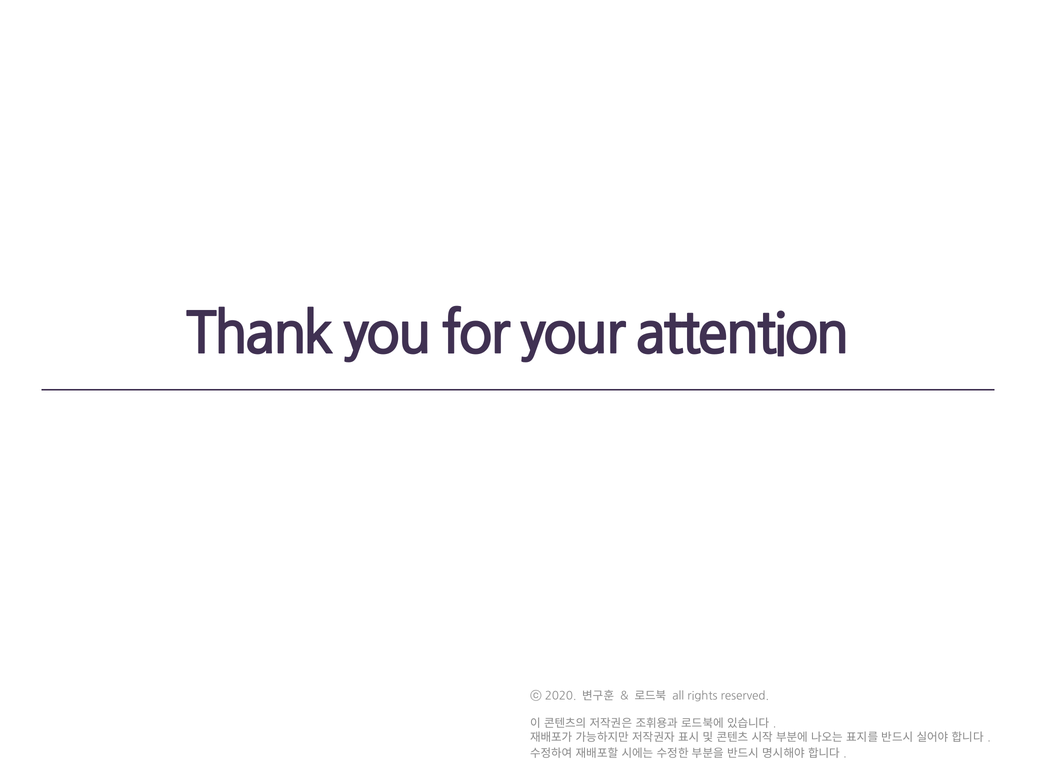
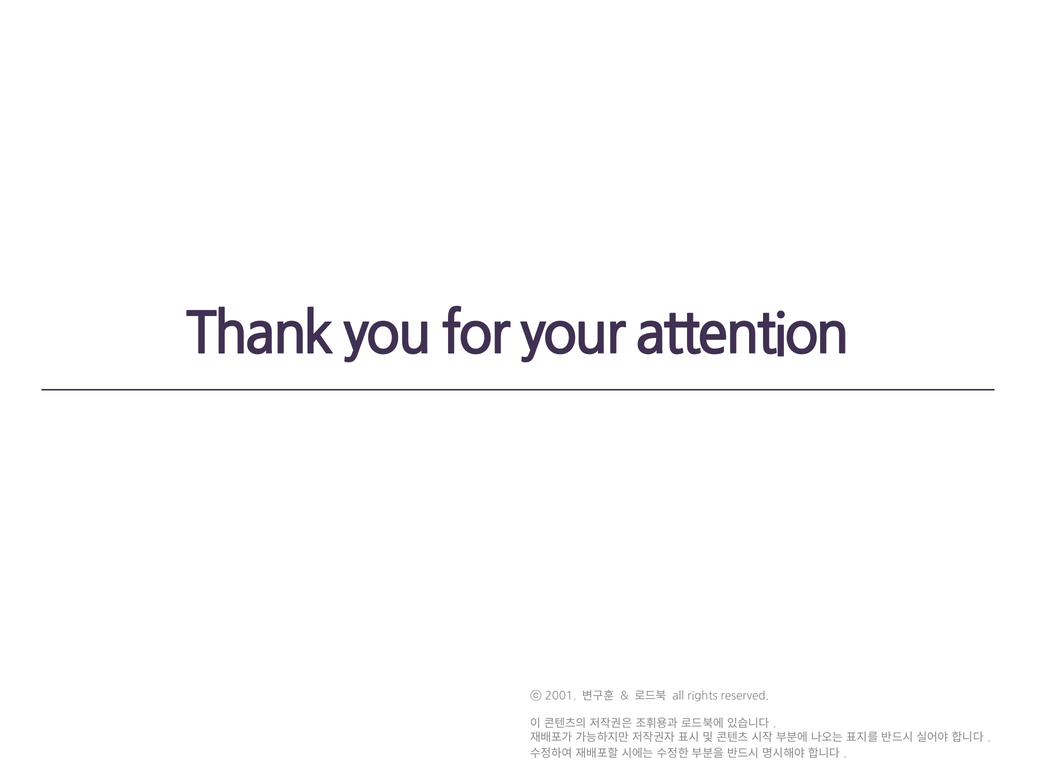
2020: 2020 -> 2001 (561, 696)
